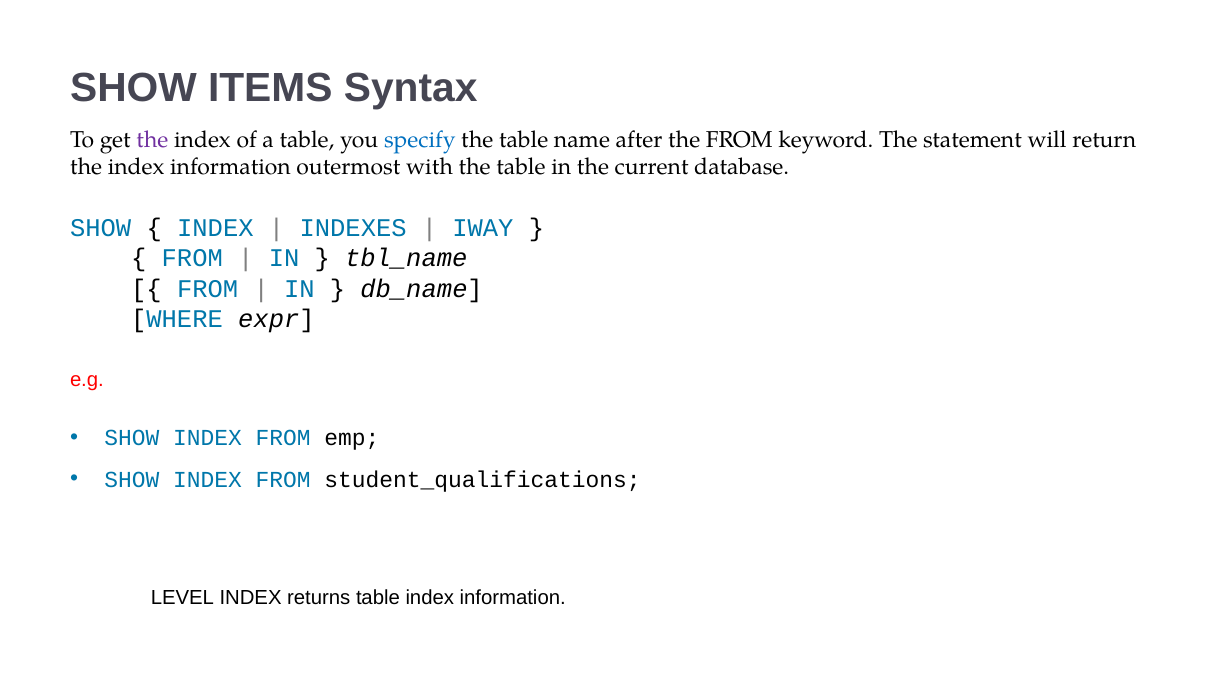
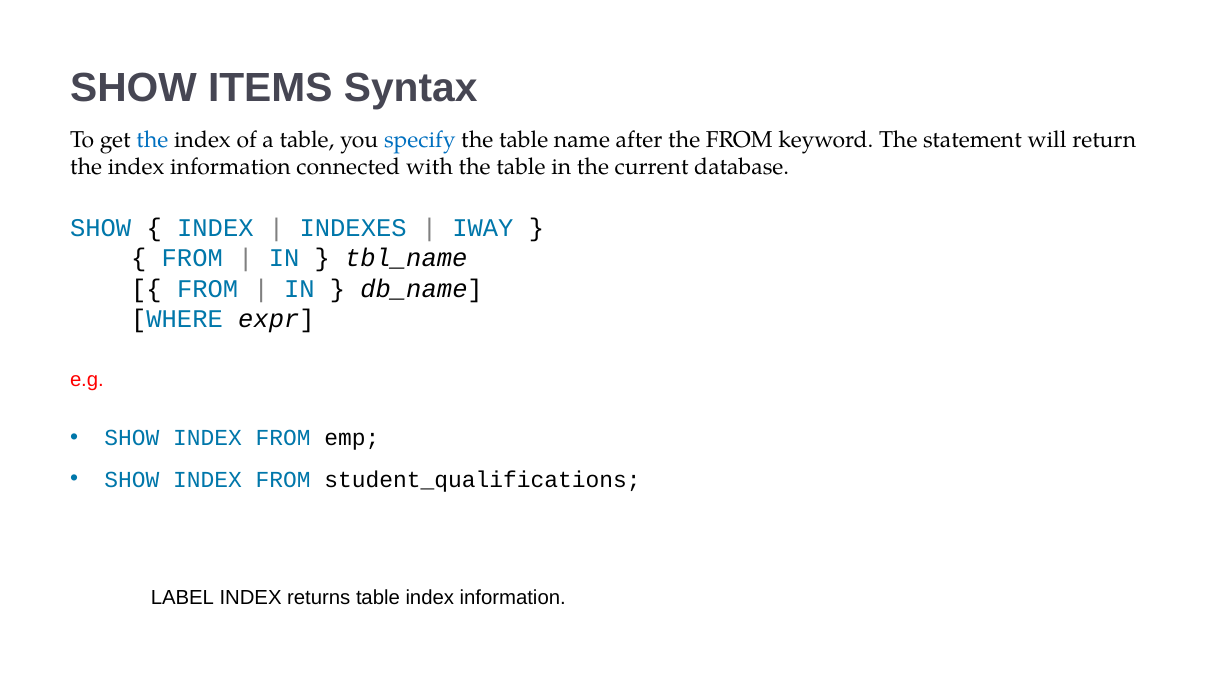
the colour: purple -> blue (152, 140)
outermost: outermost -> connected (348, 167)
LEVEL: LEVEL -> LABEL (182, 598)
